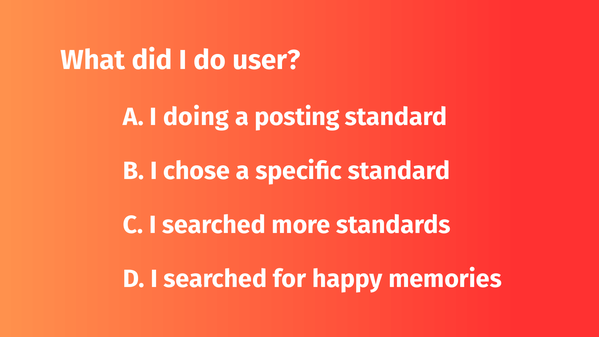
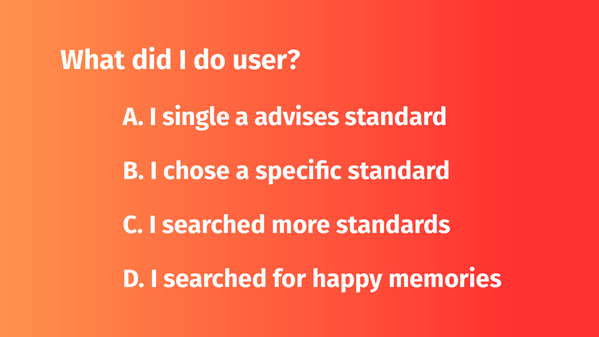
doing: doing -> single (196, 117)
posting: posting -> advises (297, 117)
